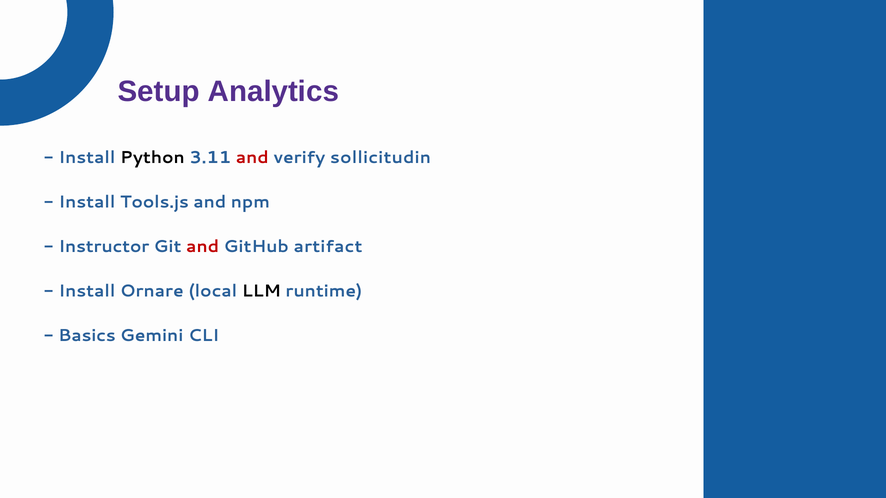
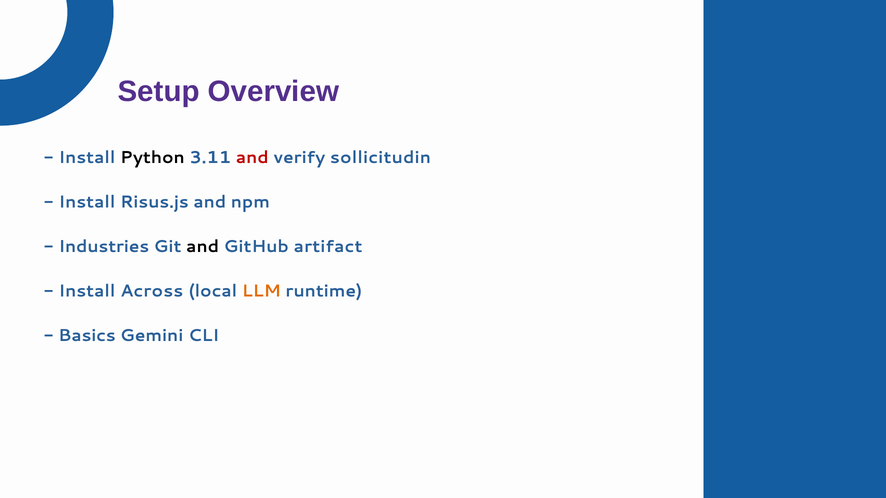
Analytics: Analytics -> Overview (273, 92)
Tools.js: Tools.js -> Risus.js (154, 202)
Instructor: Instructor -> Industries (104, 247)
and colour: red -> black (203, 247)
Ornare: Ornare -> Across (152, 291)
LLM colour: black -> orange (261, 291)
